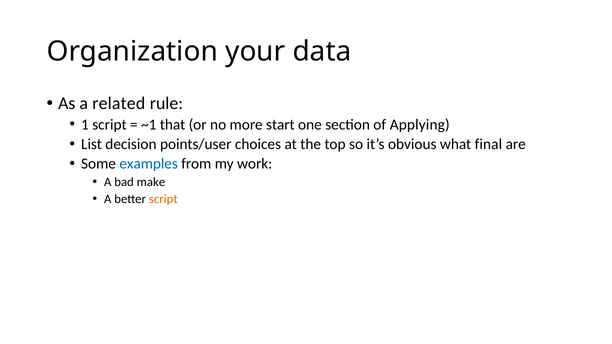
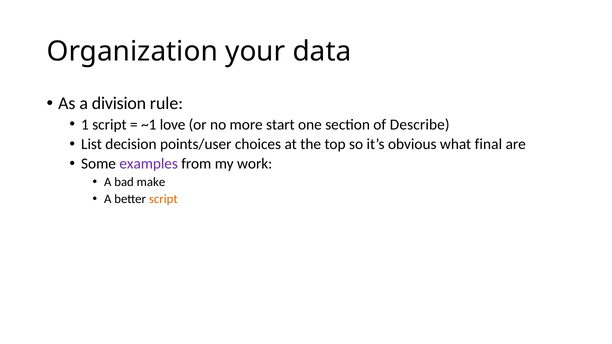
related: related -> division (119, 103)
that: that -> love (173, 125)
Applying: Applying -> Describe (420, 125)
examples colour: blue -> purple (149, 164)
